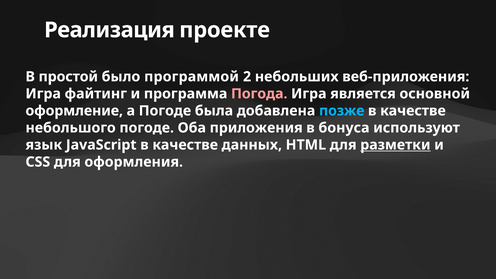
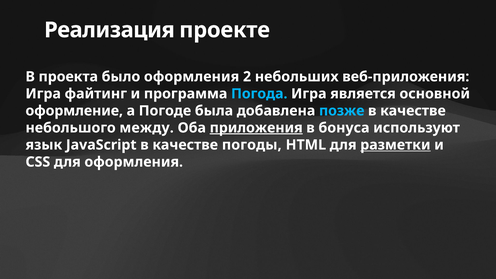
простой: простой -> проекта (68, 77)
было программой: программой -> оформления (192, 77)
Погода colour: pink -> light blue (259, 94)
небольшого погоде: погоде -> между (147, 128)
приложения underline: none -> present (256, 128)
данных: данных -> погоды (252, 145)
